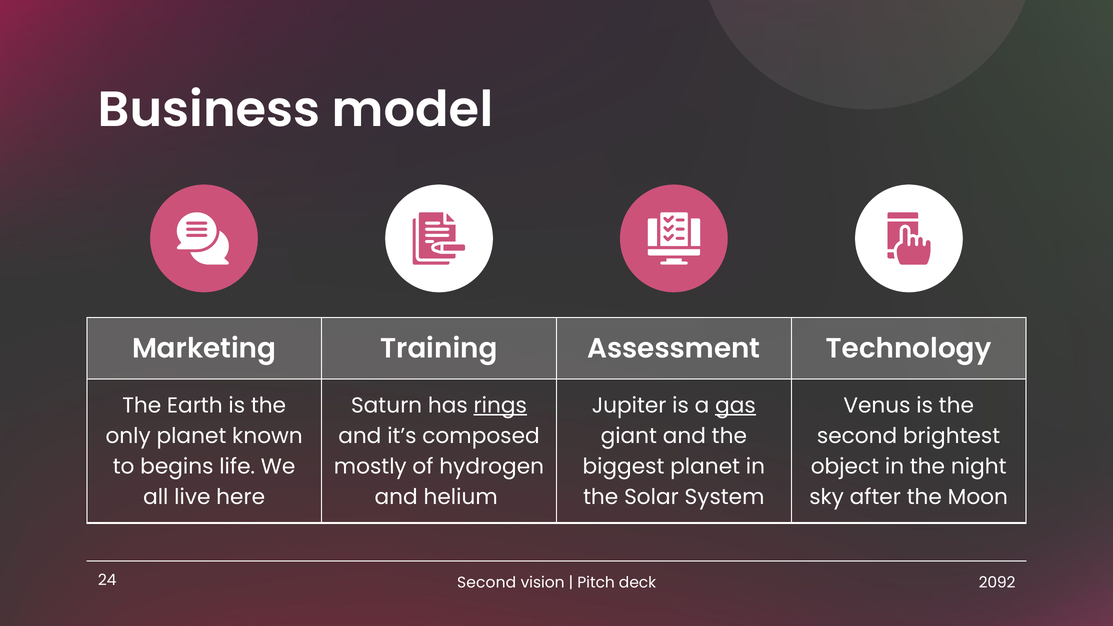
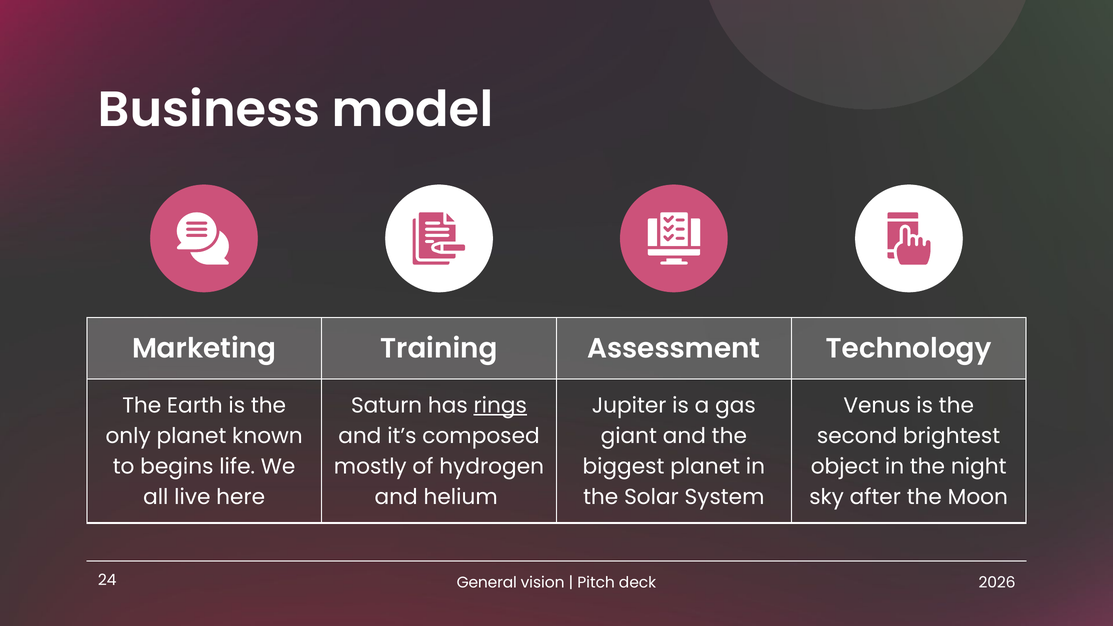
gas underline: present -> none (735, 406)
24 Second: Second -> General (487, 583)
2092: 2092 -> 2026 (997, 583)
